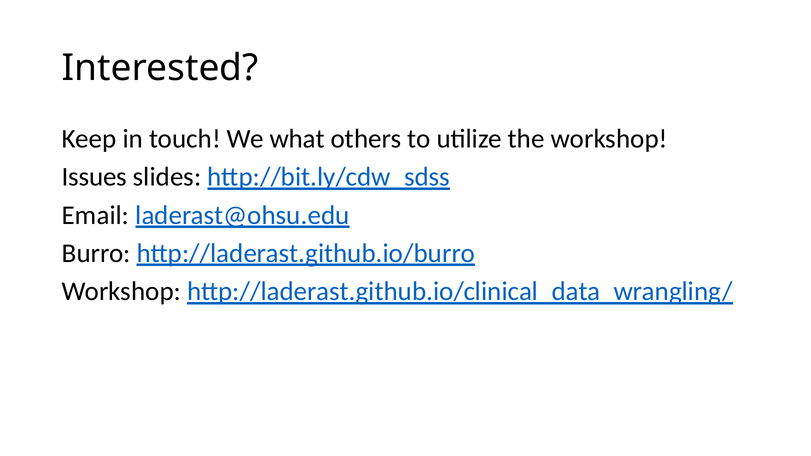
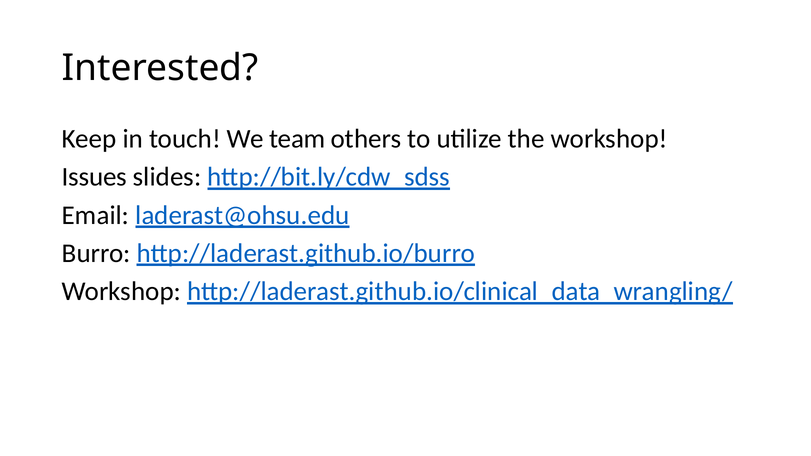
what: what -> team (297, 139)
